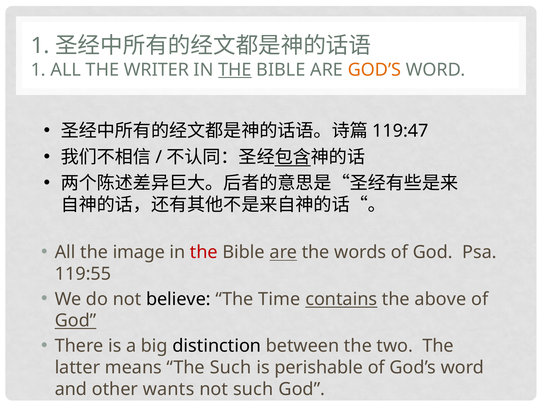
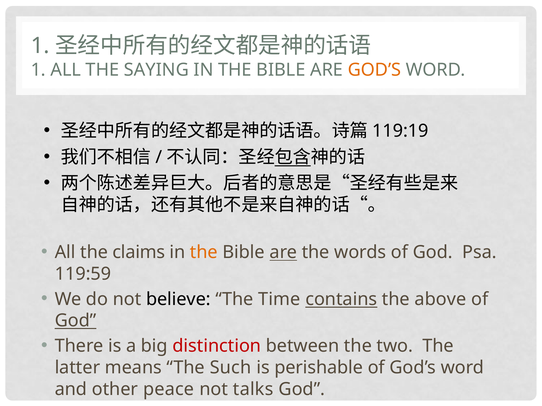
WRITER: WRITER -> SAYING (156, 70)
THE underline: present -> none (235, 70)
119:47: 119:47 -> 119:19 (400, 131)
image: image -> claims (139, 252)
the colour: red -> orange (204, 252)
119:55: 119:55 -> 119:59 (83, 274)
distinction colour: black -> red (217, 346)
wants: wants -> peace (169, 390)
not such: such -> talks (253, 390)
